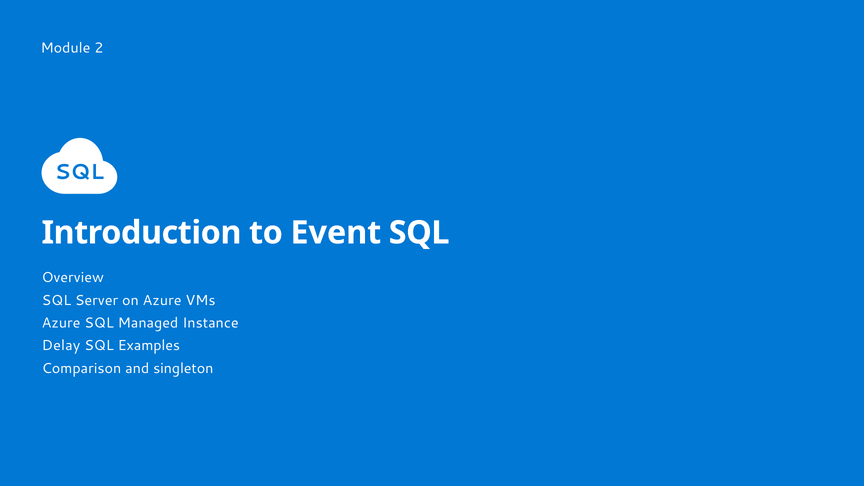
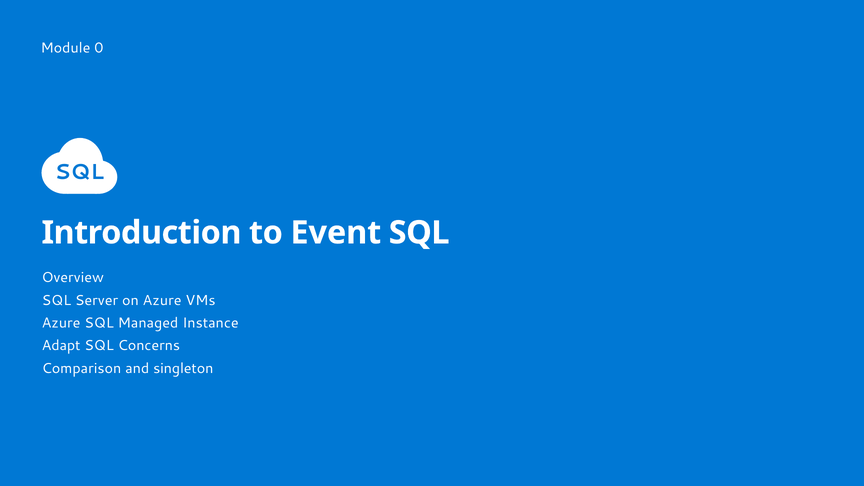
2: 2 -> 0 (99, 48)
Delay: Delay -> Adapt (61, 346)
Examples: Examples -> Concerns (149, 346)
